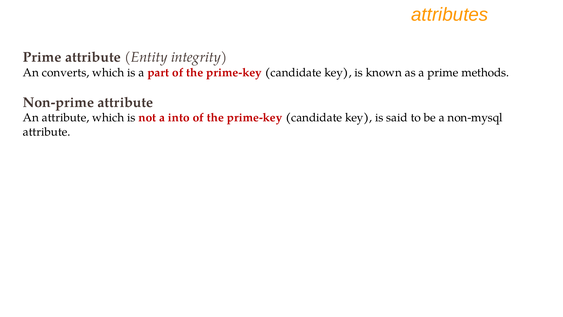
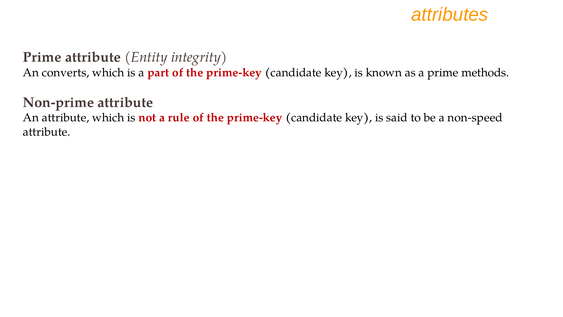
into: into -> rule (179, 118)
non-mysql: non-mysql -> non-speed (475, 118)
